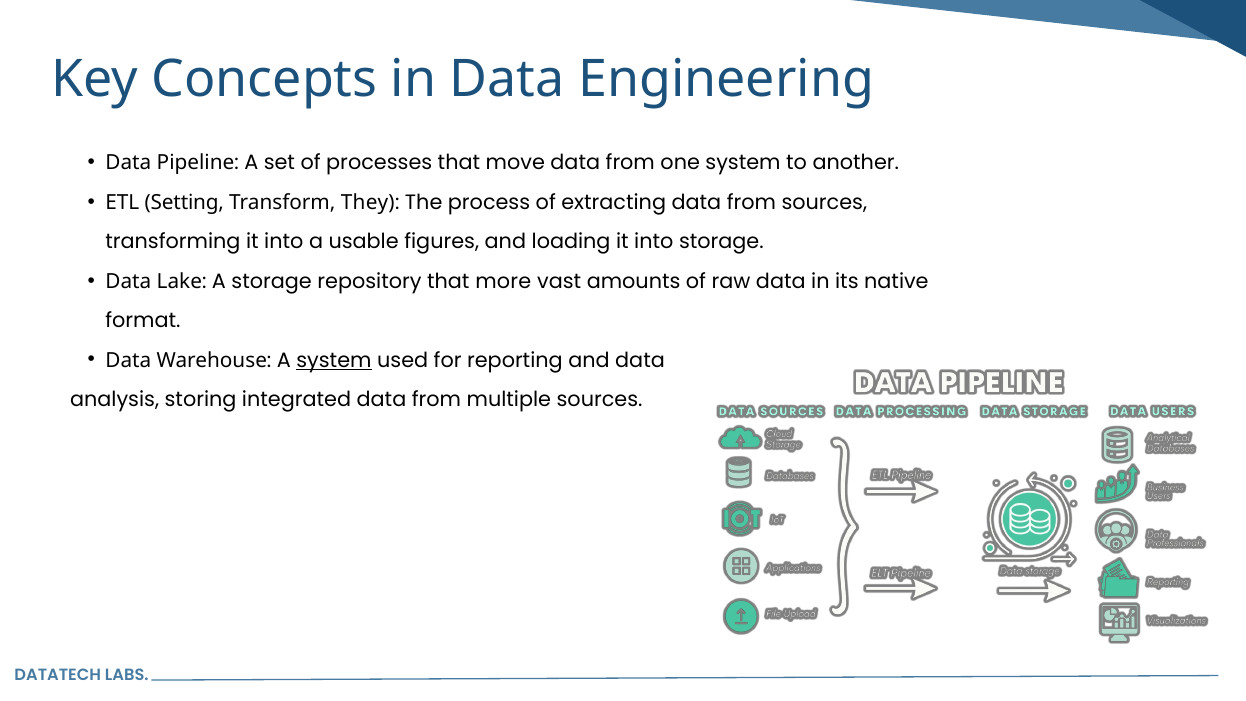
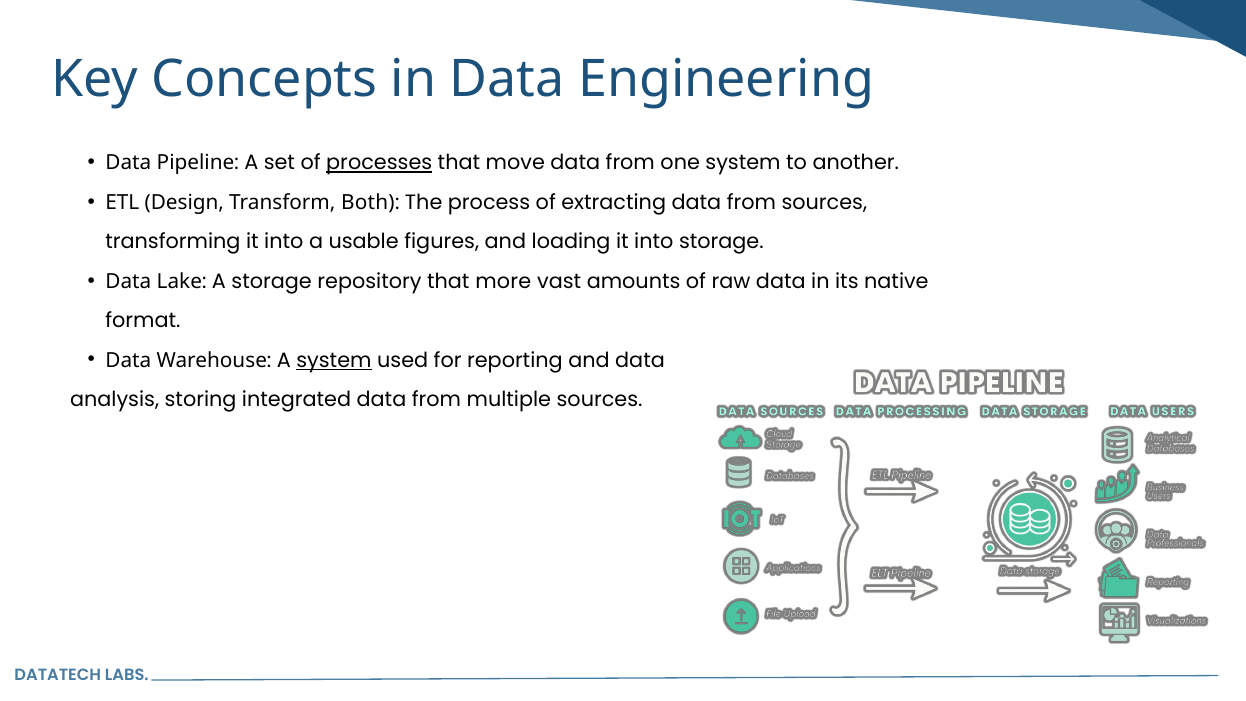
processes underline: none -> present (379, 163)
Setting: Setting -> Design (184, 202)
They: They -> Both (368, 202)
